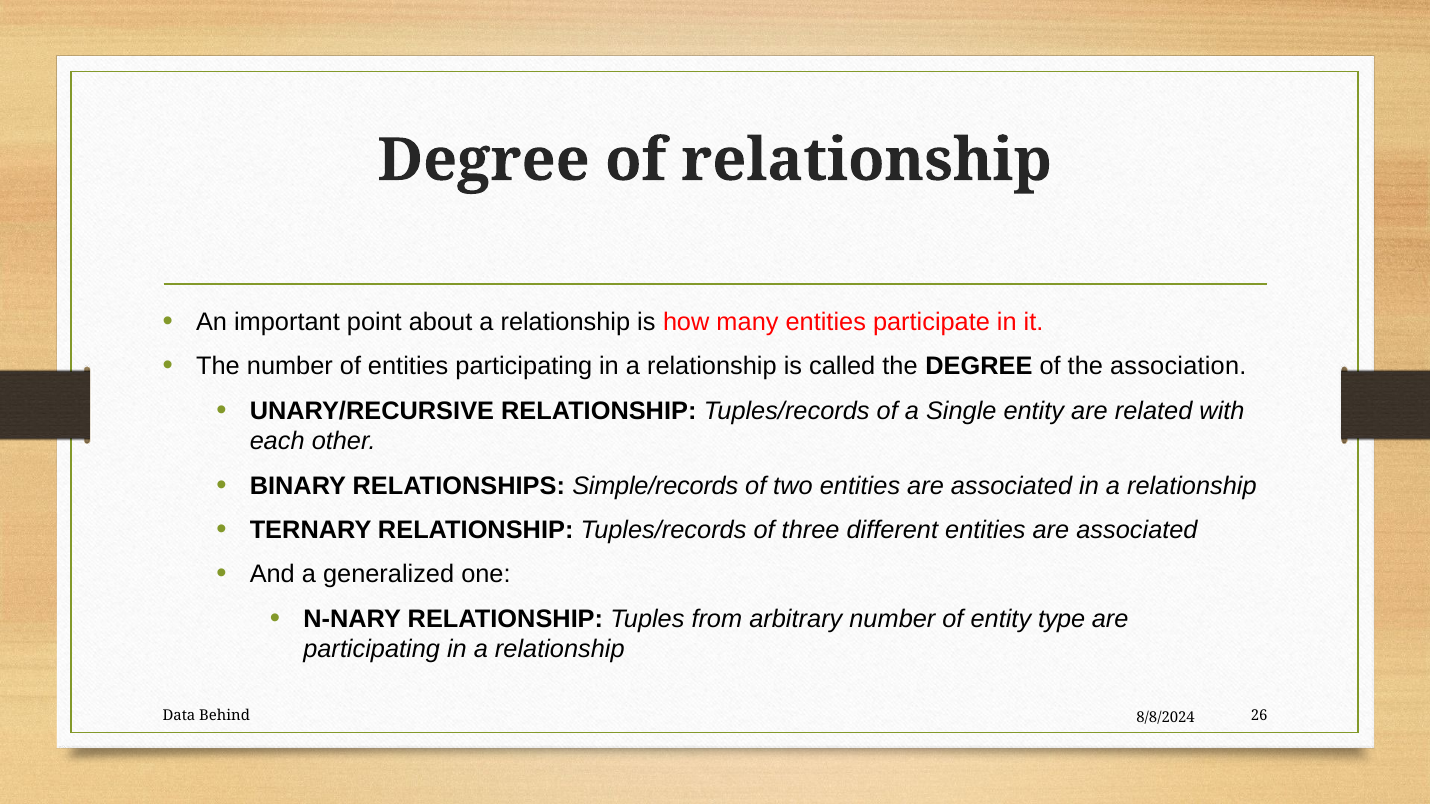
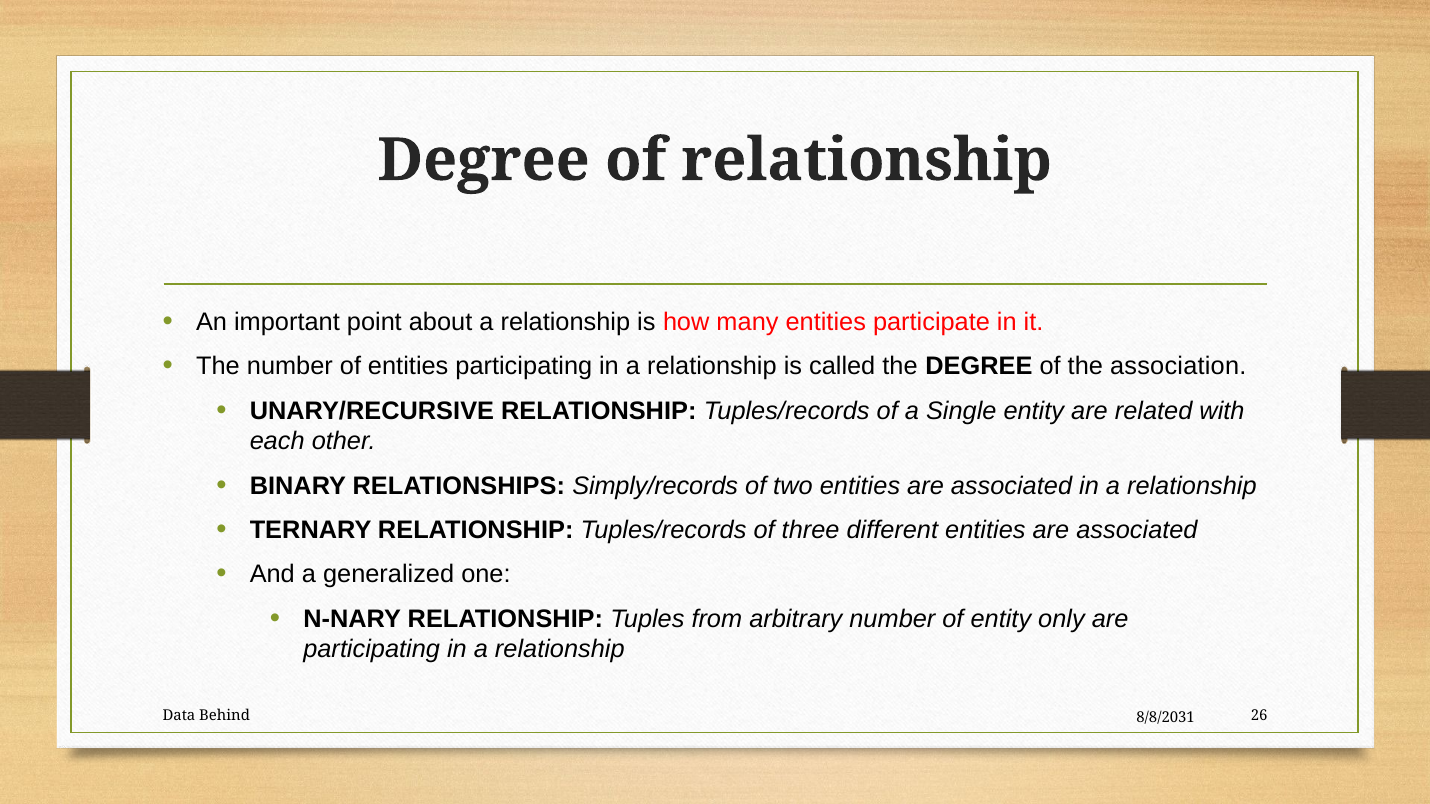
Simple/records: Simple/records -> Simply/records (655, 486)
type: type -> only (1061, 619)
8/8/2024: 8/8/2024 -> 8/8/2031 (1166, 717)
